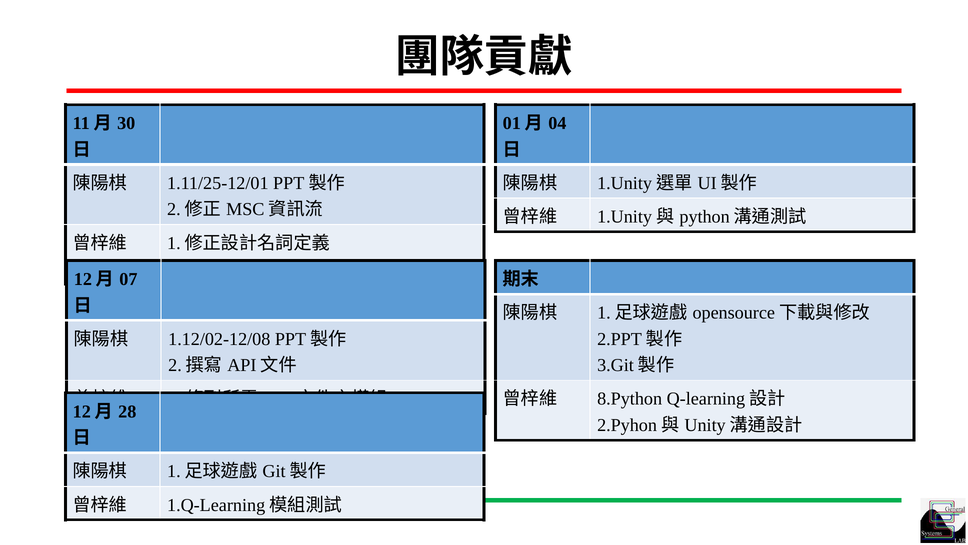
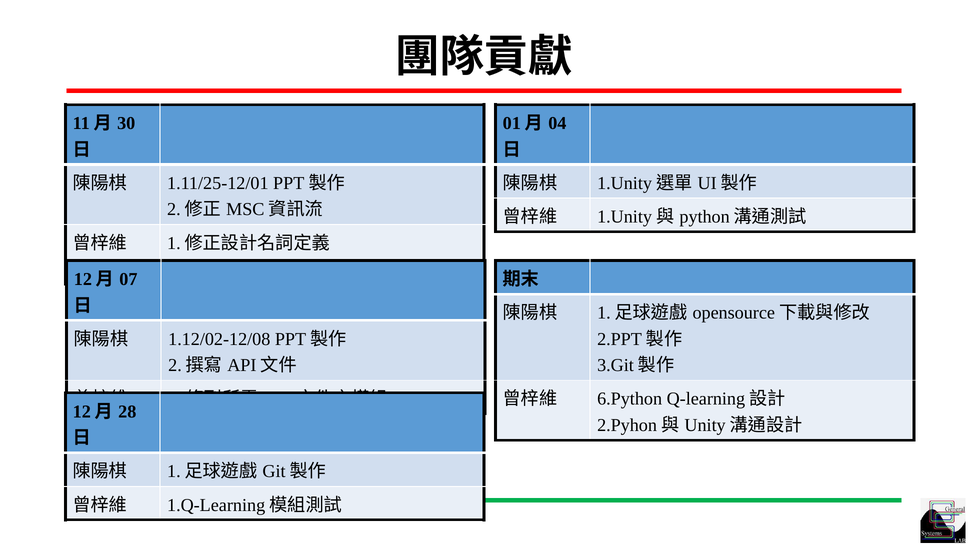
8.Python: 8.Python -> 6.Python (630, 399)
